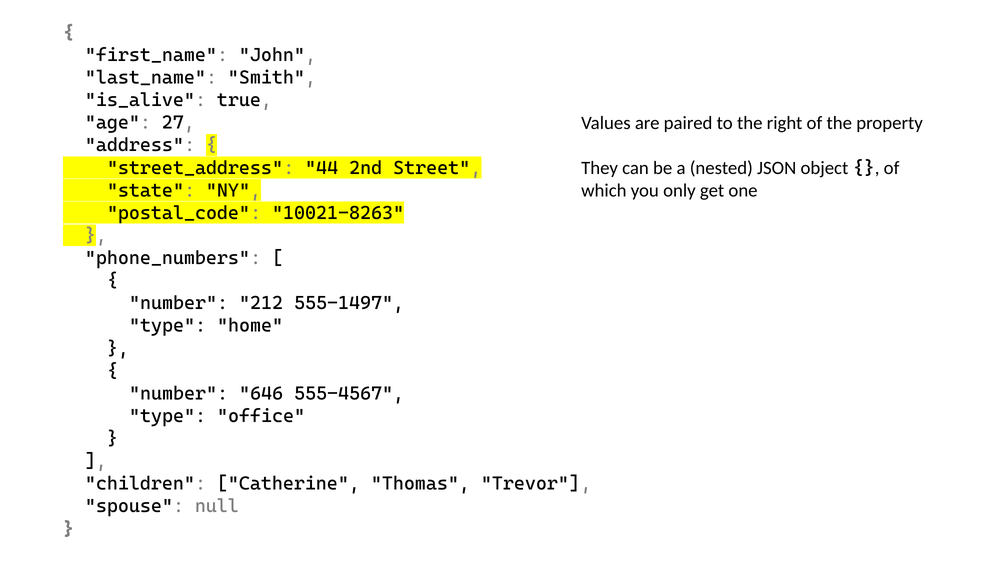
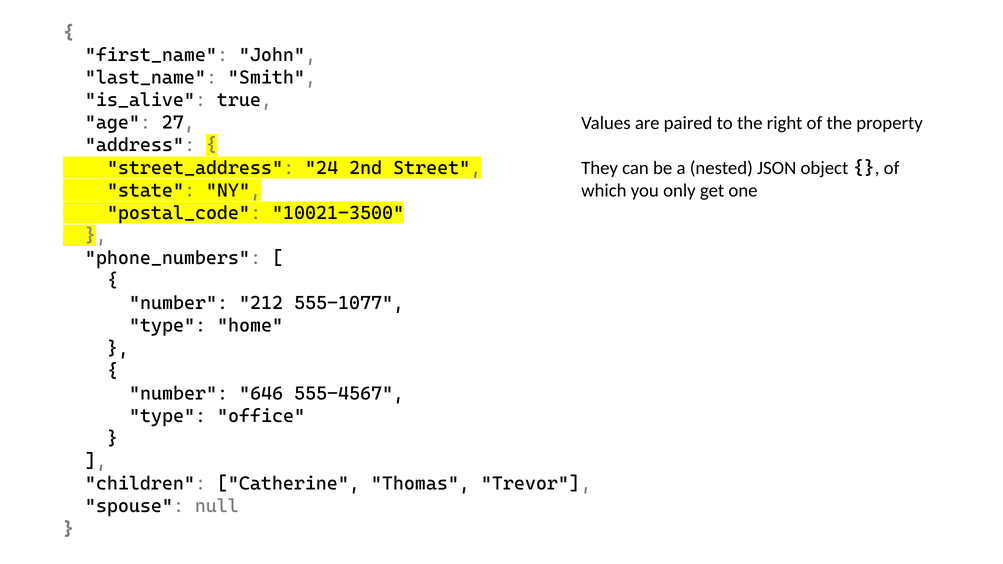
44: 44 -> 24 (322, 168)
10021-8263: 10021-8263 -> 10021-3500 (338, 213)
555-1497: 555-1497 -> 555-1077 (349, 303)
